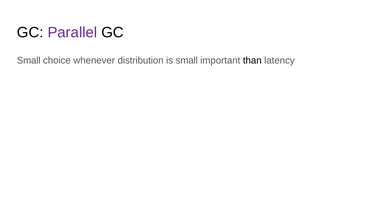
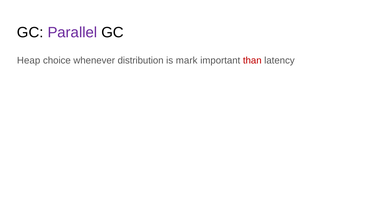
Small: Small -> Heap (29, 60)
is small: small -> mark (187, 60)
than colour: black -> red (252, 60)
